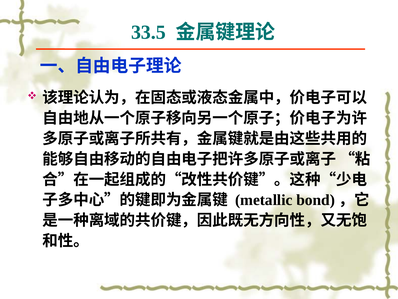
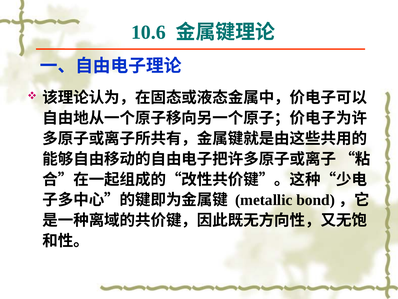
33.5: 33.5 -> 10.6 (148, 32)
